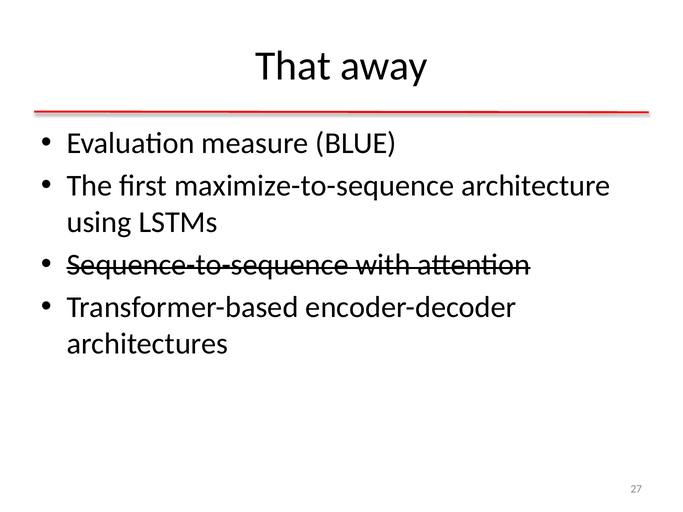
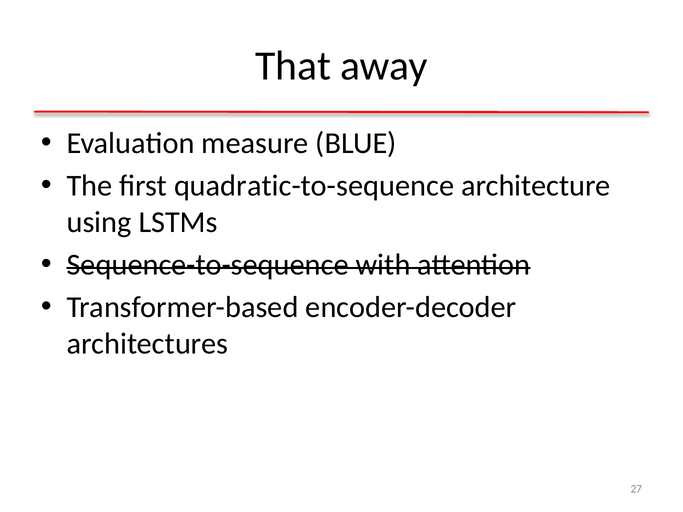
maximize-to-sequence: maximize-to-sequence -> quadratic-to-sequence (314, 186)
